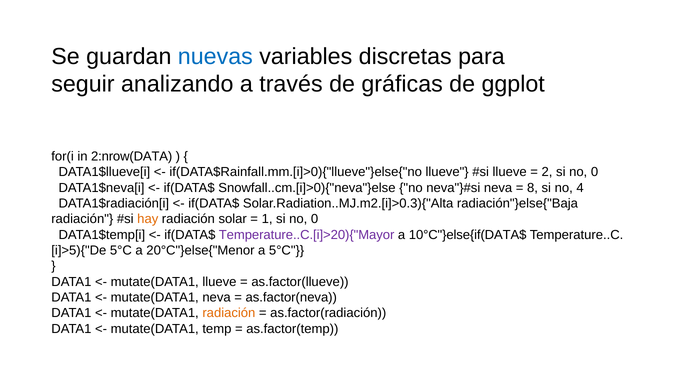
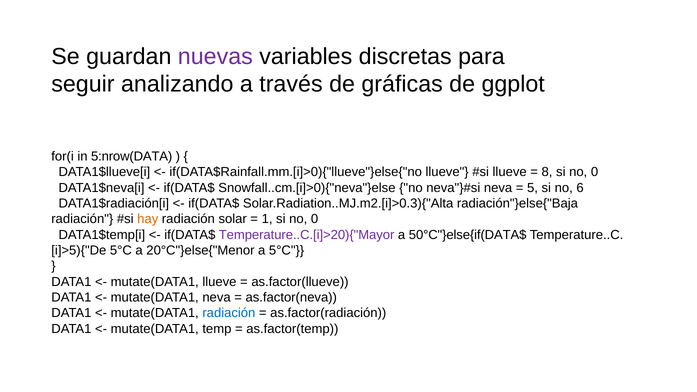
nuevas colour: blue -> purple (215, 56)
2:nrow(DATA: 2:nrow(DATA -> 5:nrow(DATA (132, 156)
2: 2 -> 8 (547, 172)
8: 8 -> 5 (533, 188)
4: 4 -> 6 (580, 188)
10°C"}else{if(DATA$: 10°C"}else{if(DATA$ -> 50°C"}else{if(DATA$ (468, 235)
radiación colour: orange -> blue (229, 313)
